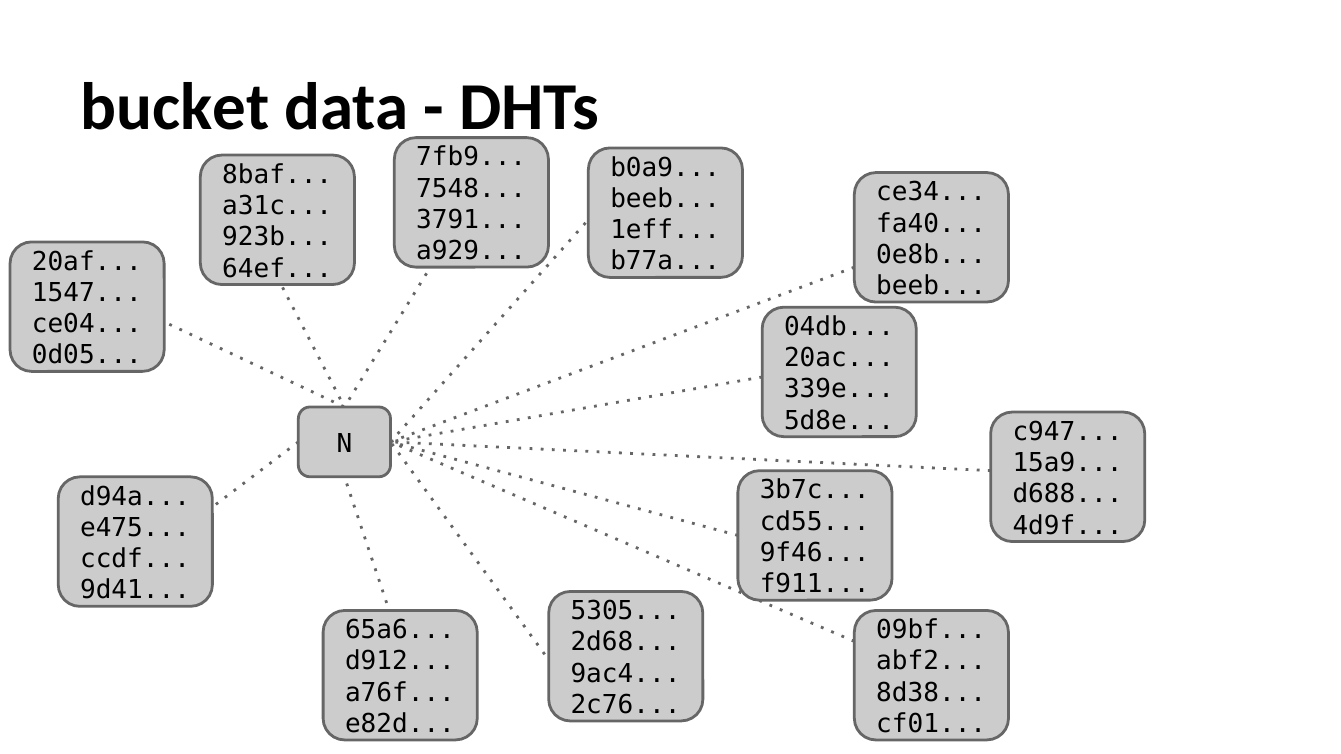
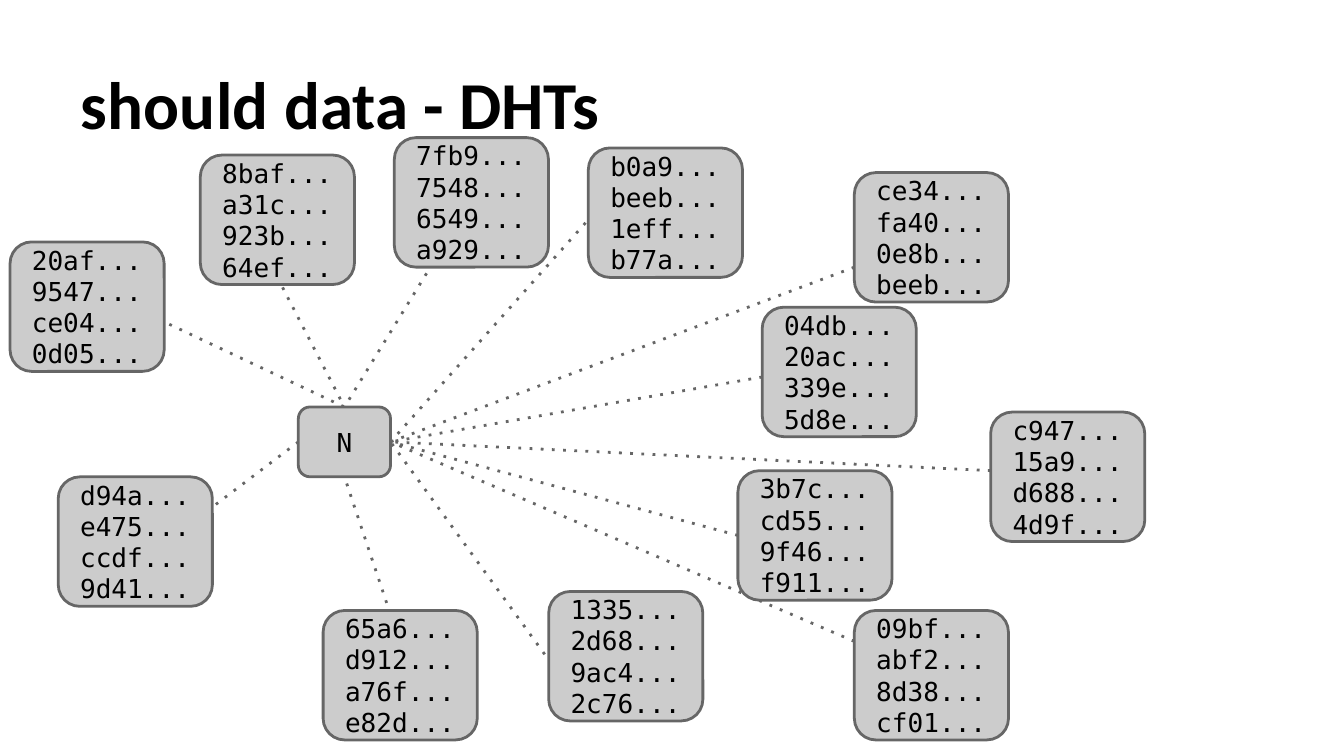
bucket: bucket -> should (175, 107)
3791: 3791 -> 6549 (471, 220)
1547: 1547 -> 9547 (87, 293)
5305: 5305 -> 1335 (626, 611)
